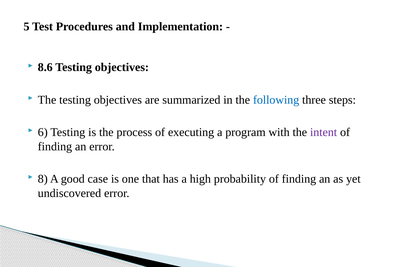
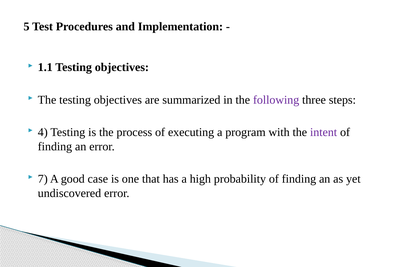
8.6: 8.6 -> 1.1 (45, 67)
following colour: blue -> purple (276, 100)
6: 6 -> 4 (43, 132)
8: 8 -> 7 (43, 179)
